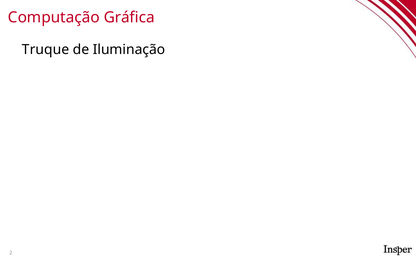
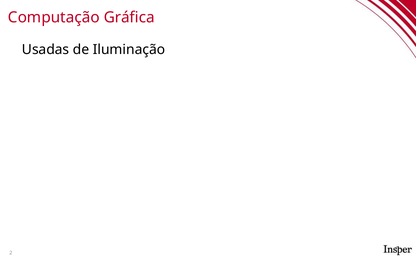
Truque: Truque -> Usadas (46, 50)
